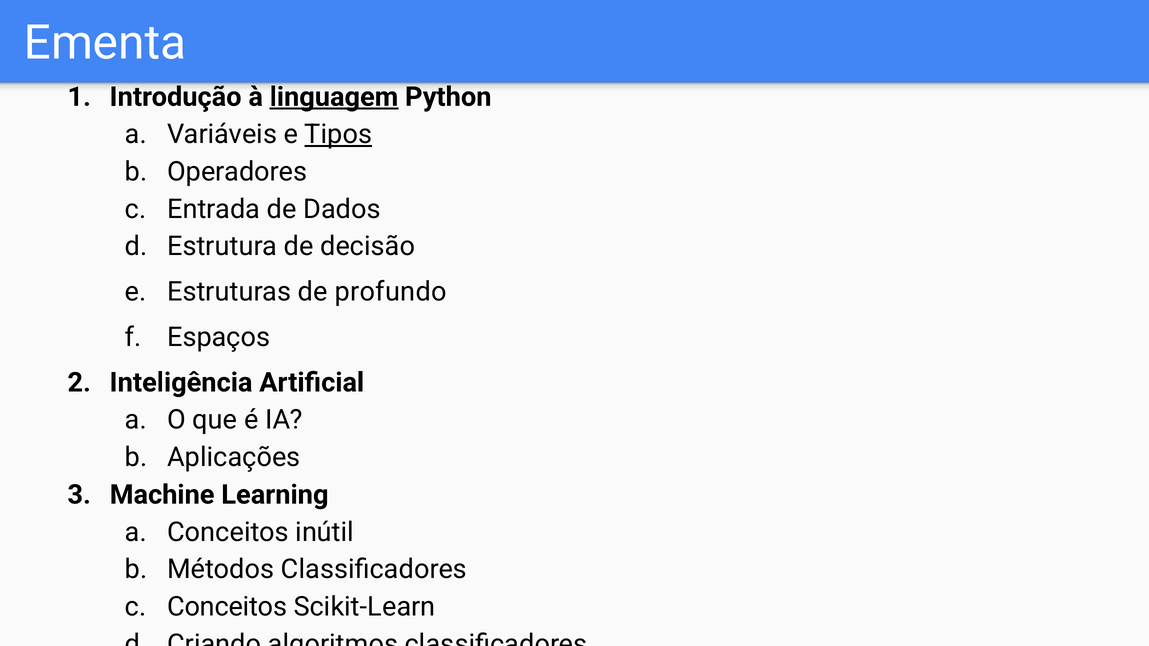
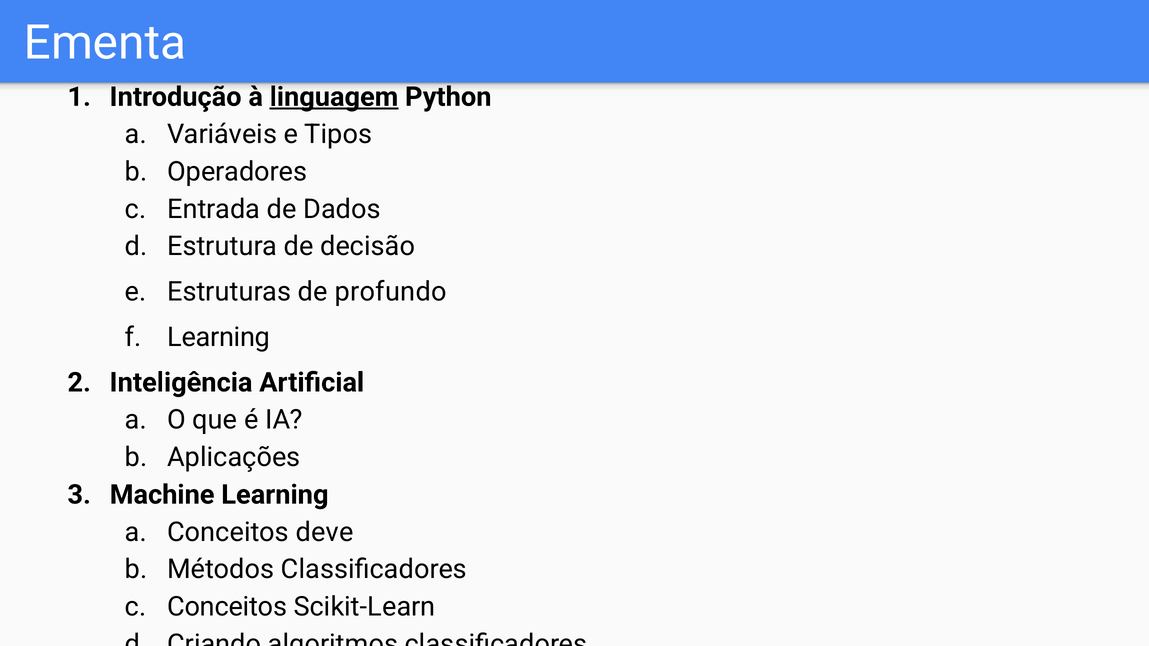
Tipos underline: present -> none (338, 134)
Espaços: Espaços -> Learning (219, 337)
inútil: inútil -> deve (325, 532)
